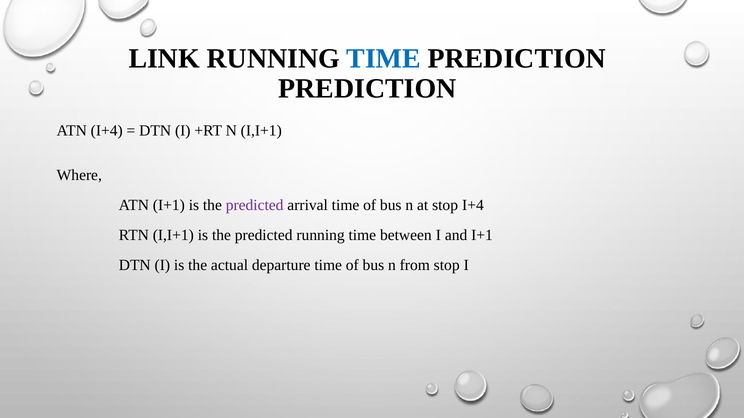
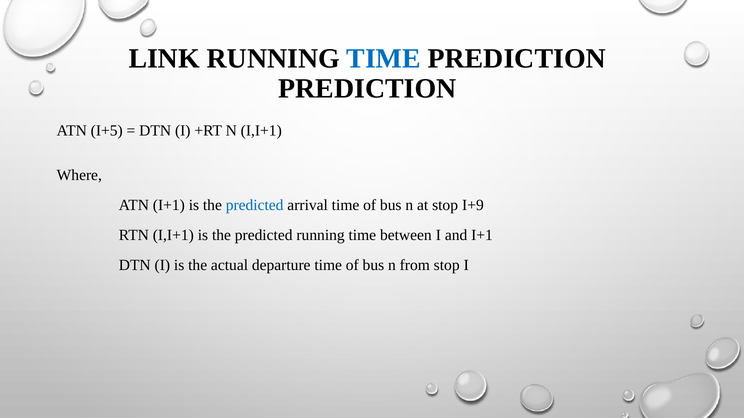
ATN I+4: I+4 -> I+5 (107, 131)
predicted colour: purple -> blue (255, 206)
stop I+4: I+4 -> I+9 (473, 206)
